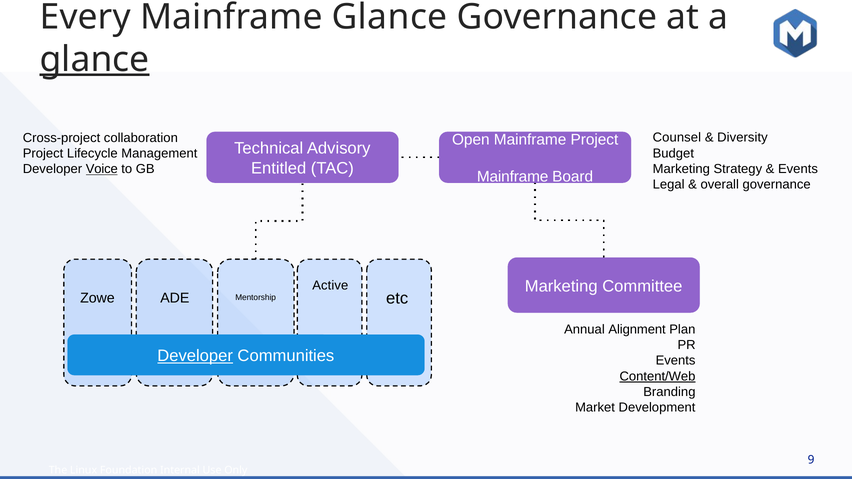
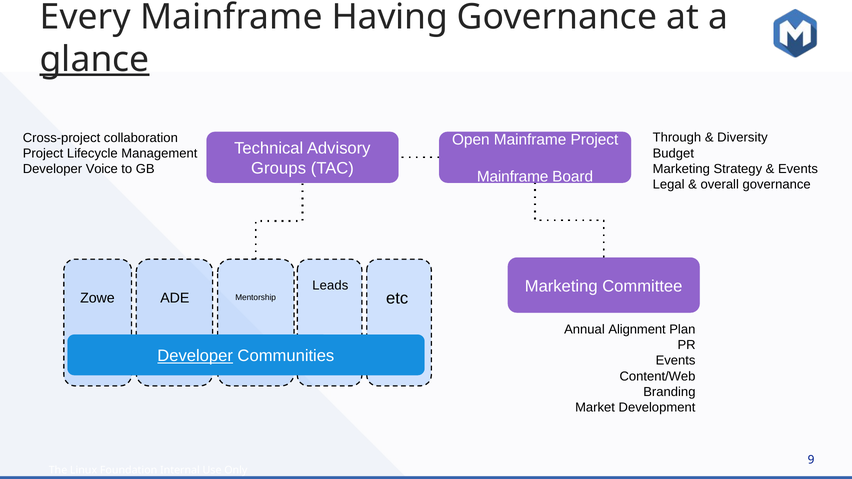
Mainframe Glance: Glance -> Having (390, 17)
Counsel: Counsel -> Through (677, 138)
Entitled: Entitled -> Groups (279, 168)
Voice underline: present -> none (102, 169)
Active: Active -> Leads (330, 286)
Content/Web underline: present -> none (658, 377)
